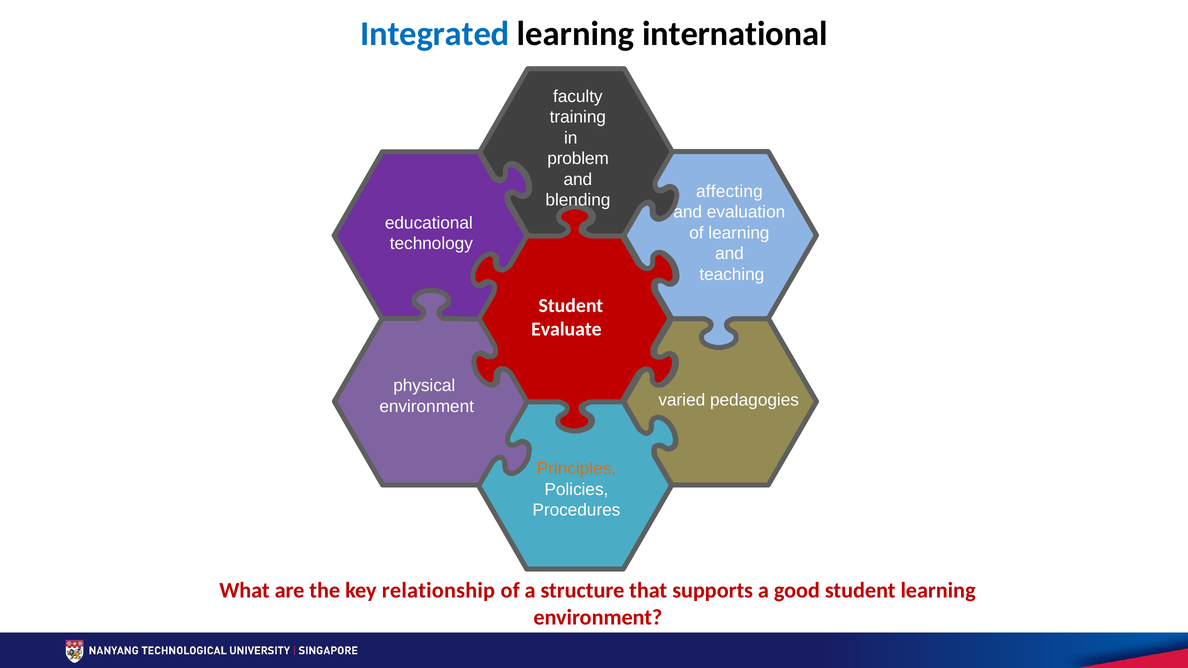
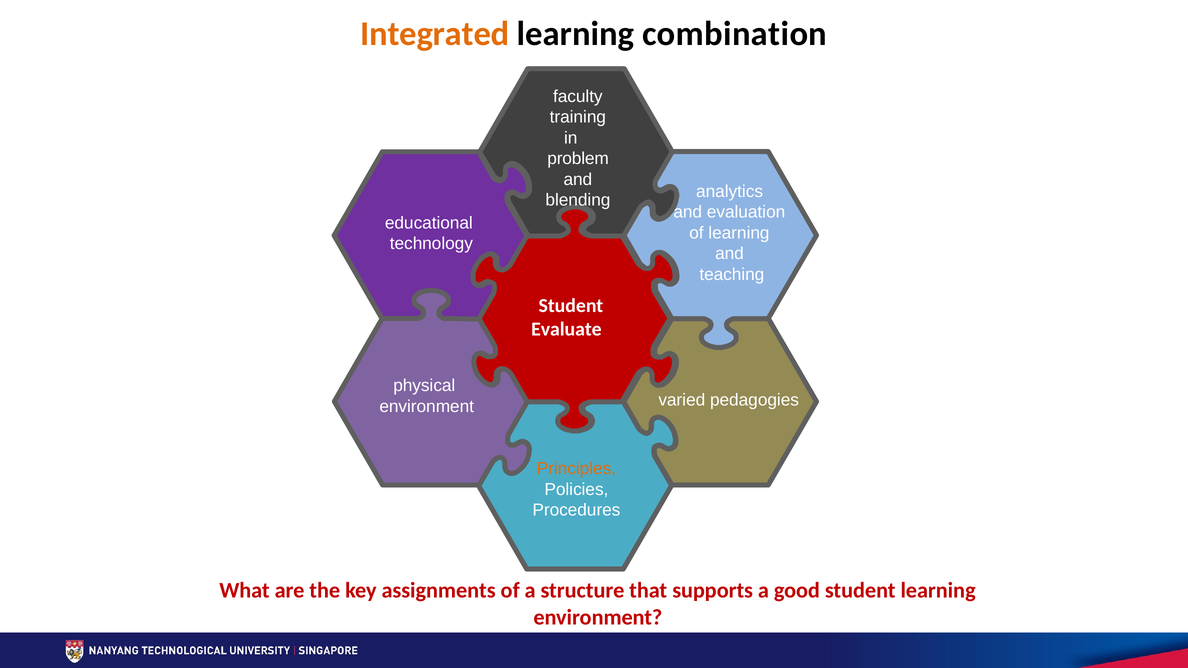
Integrated colour: blue -> orange (435, 34)
international: international -> combination (735, 34)
affecting: affecting -> analytics (730, 191)
relationship: relationship -> assignments (439, 591)
